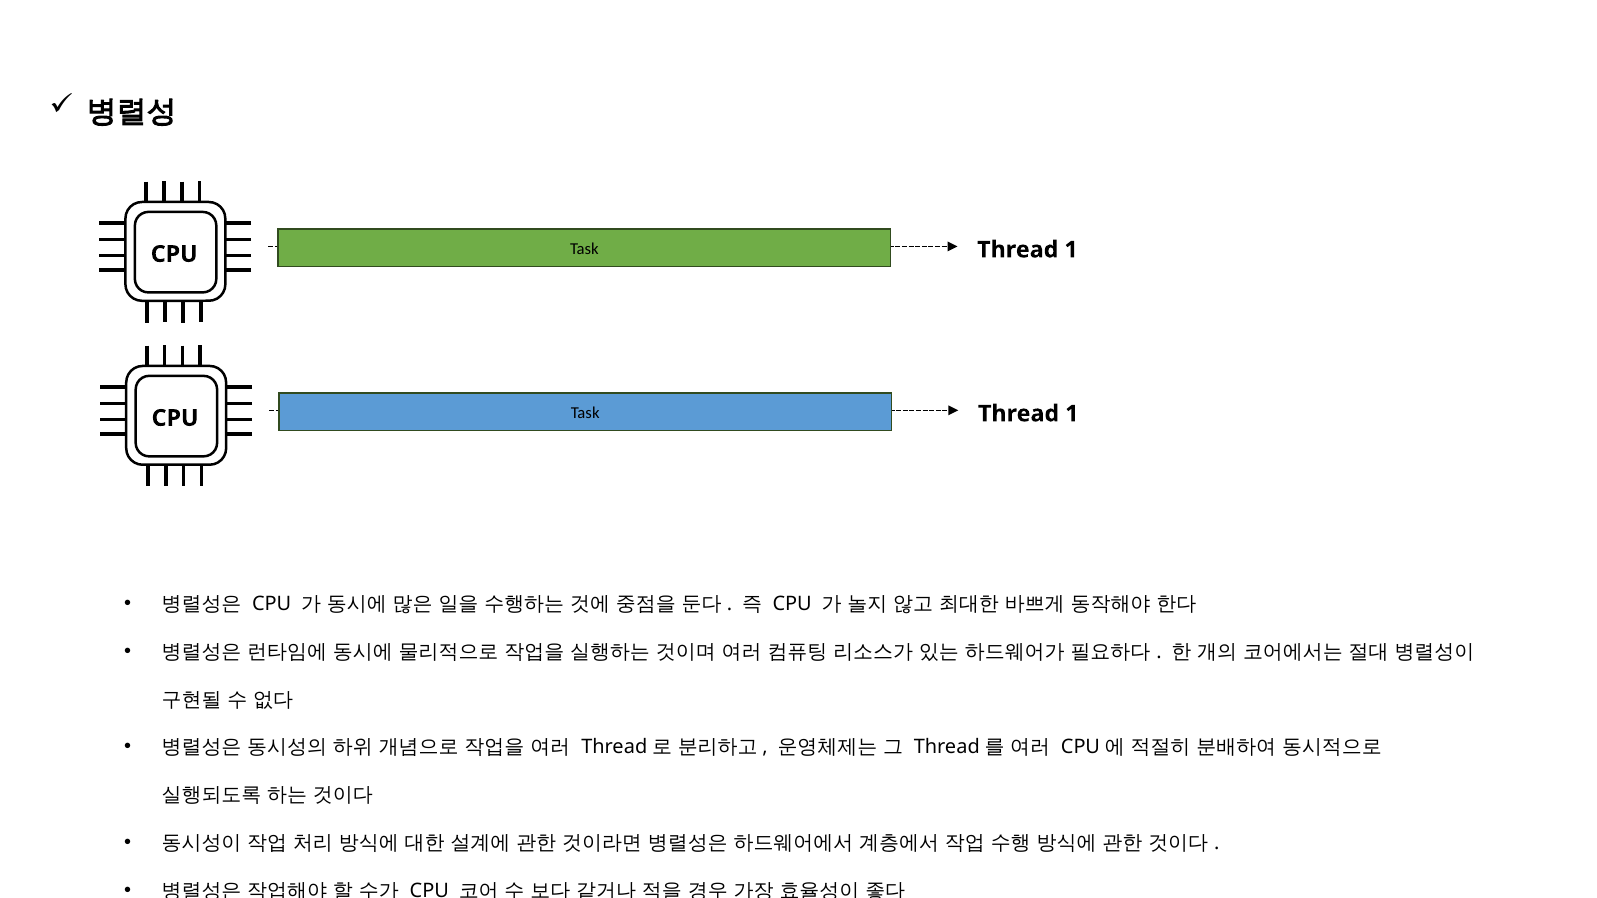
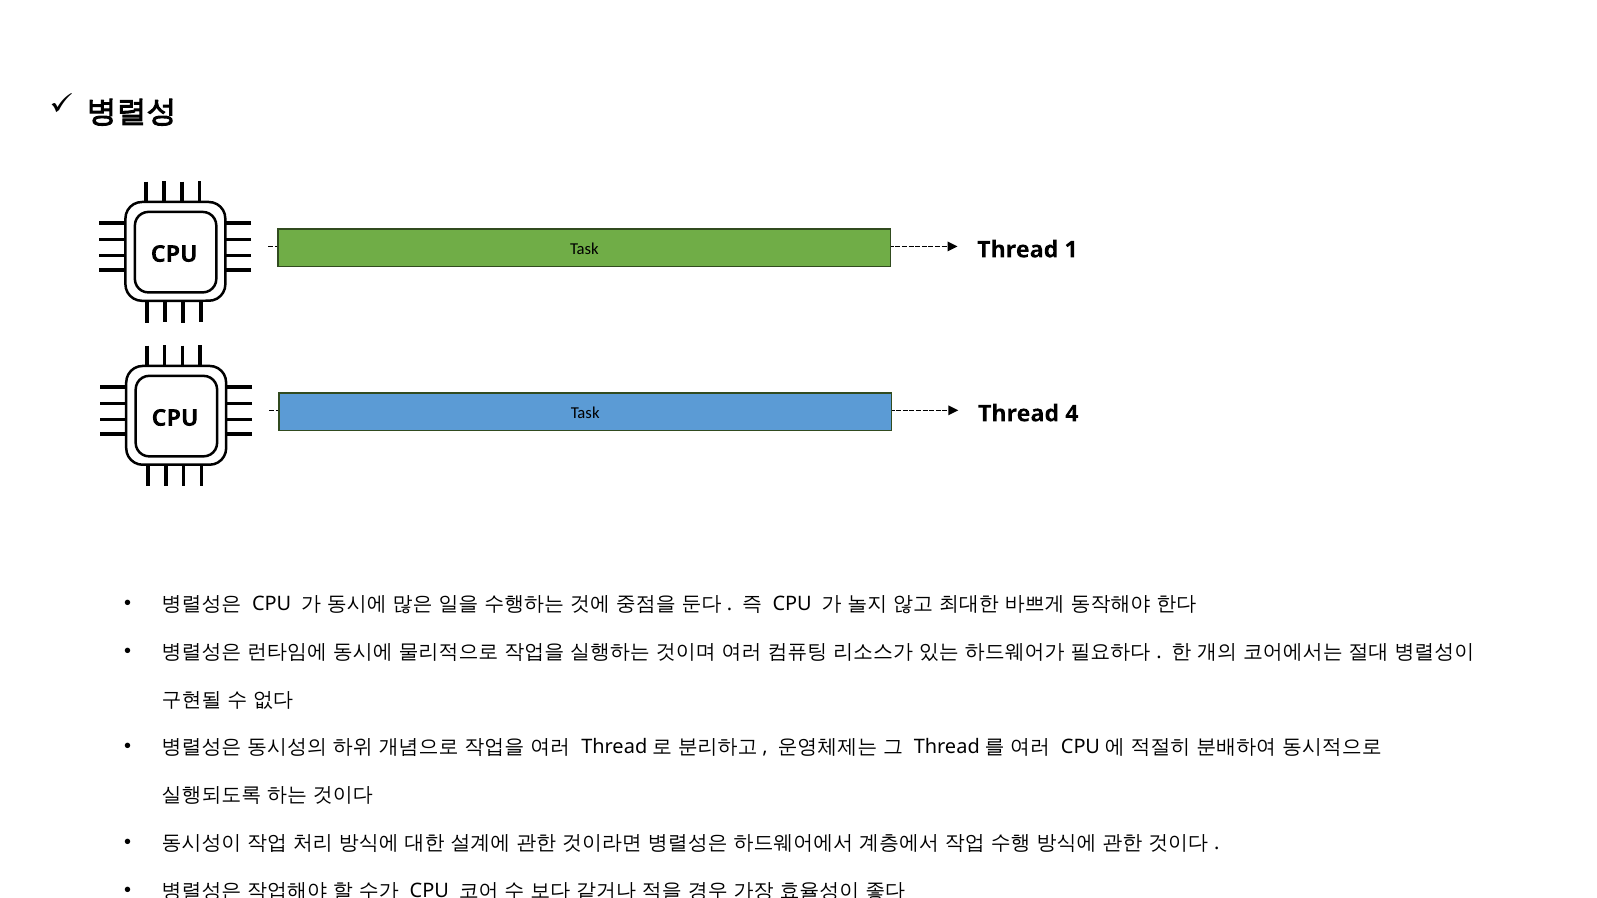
CPU Task Thread 1: 1 -> 4 (1072, 414)
